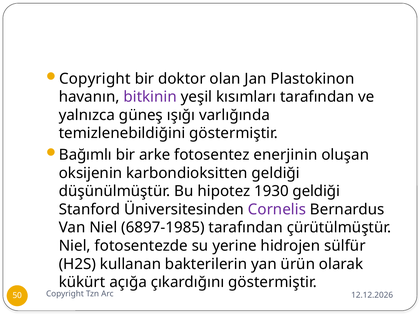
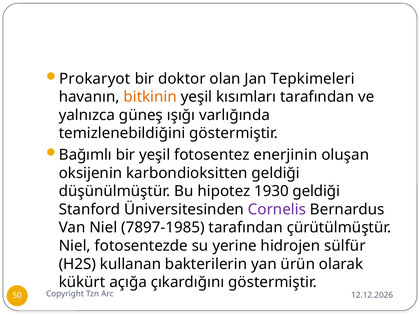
Copyright: Copyright -> Prokaryot (95, 79)
Plastokinon: Plastokinon -> Tepkimeleri (313, 79)
bitkinin colour: purple -> orange (150, 97)
bir arke: arke -> yeşil (155, 155)
6897-1985: 6897-1985 -> 7897-1985 (163, 228)
